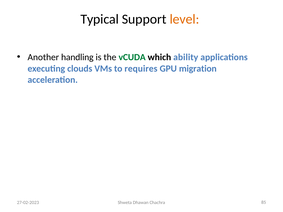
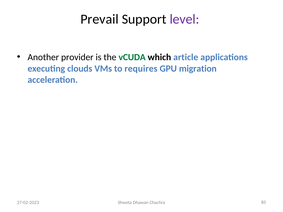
Typical: Typical -> Prevail (100, 19)
level colour: orange -> purple (184, 19)
handling: handling -> provider (77, 57)
ability: ability -> article (186, 57)
